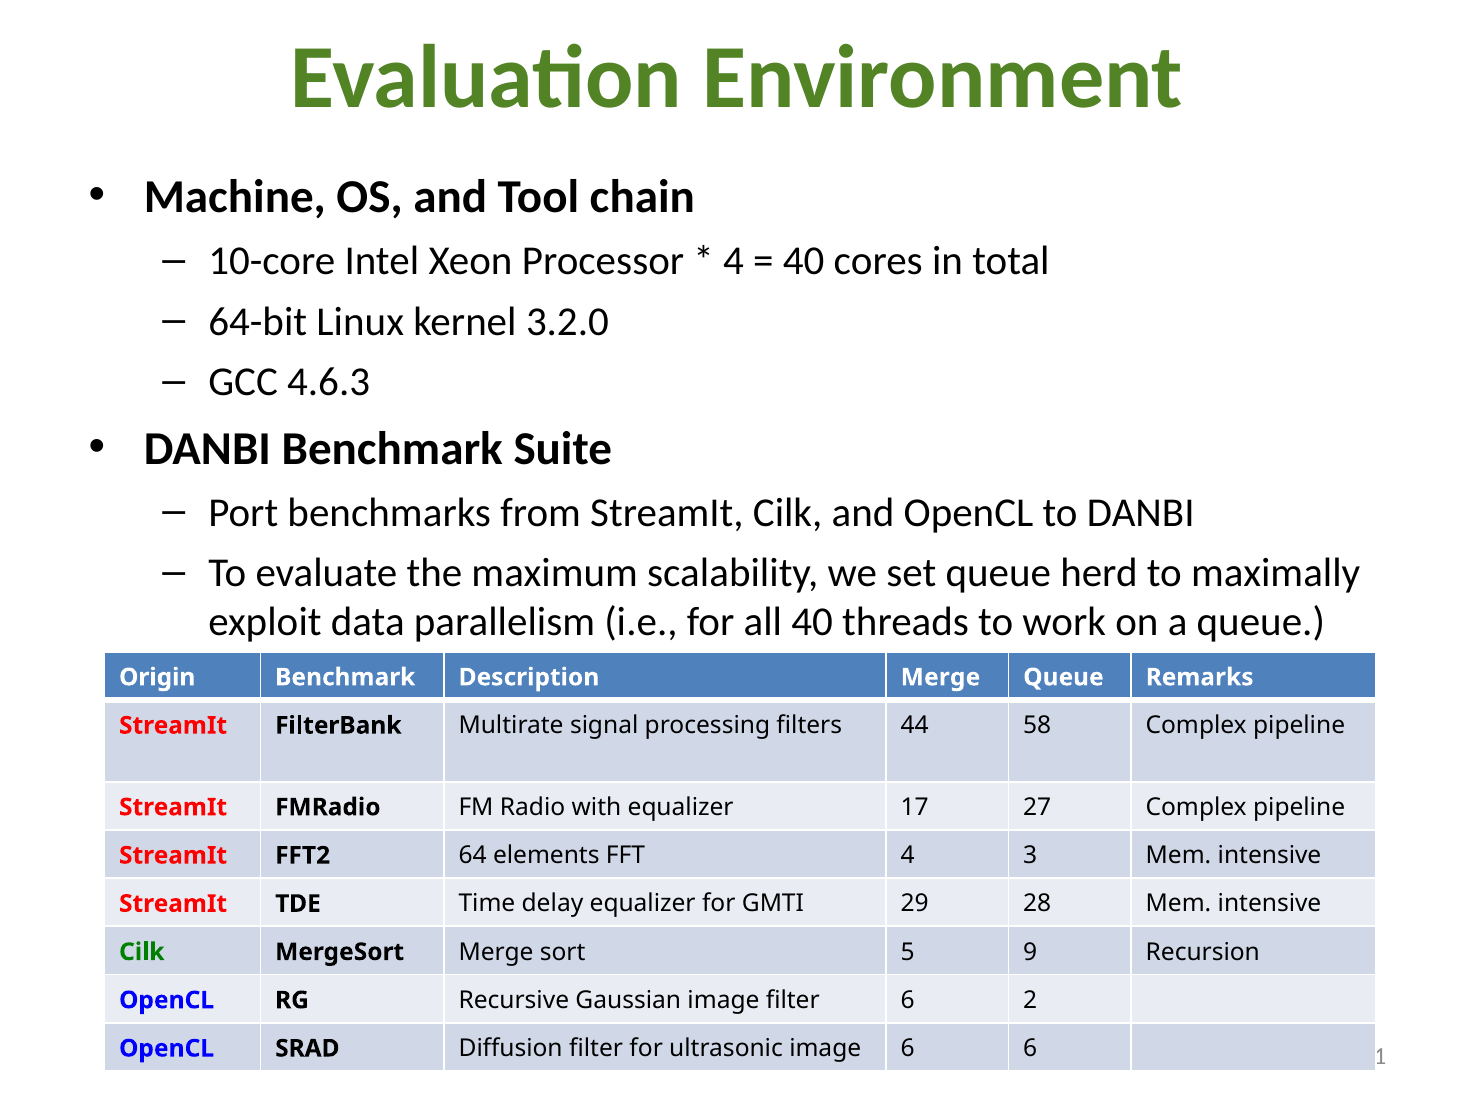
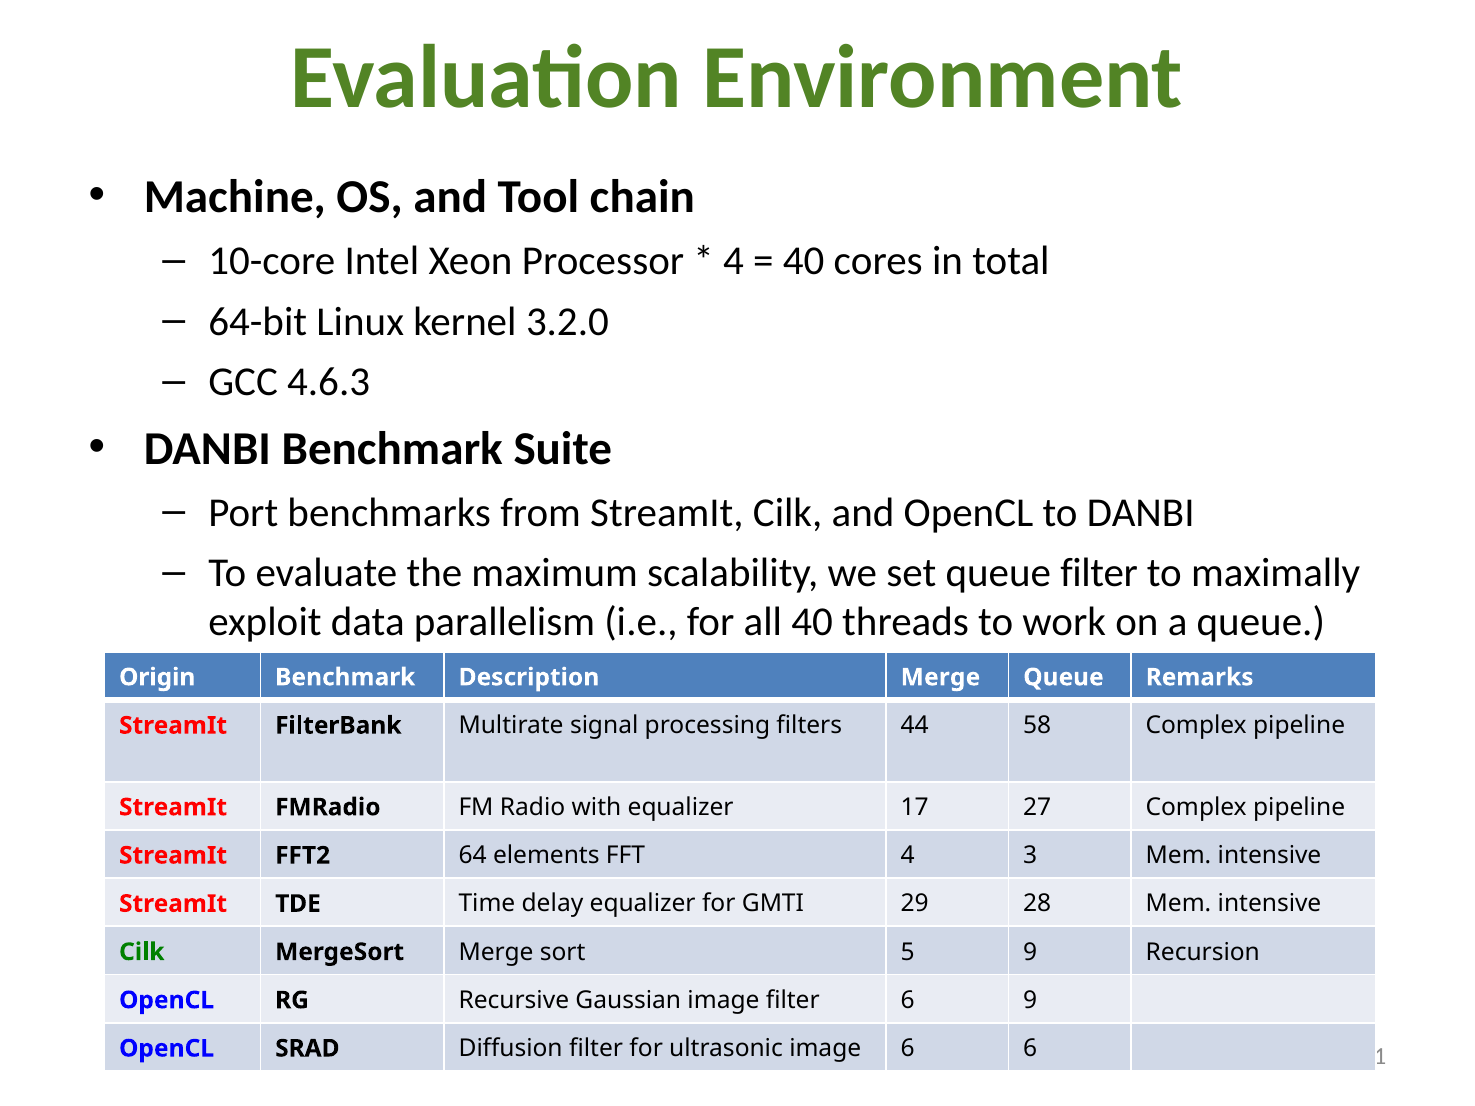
queue herd: herd -> filter (1099, 573)
6 2: 2 -> 9 (1030, 1000)
